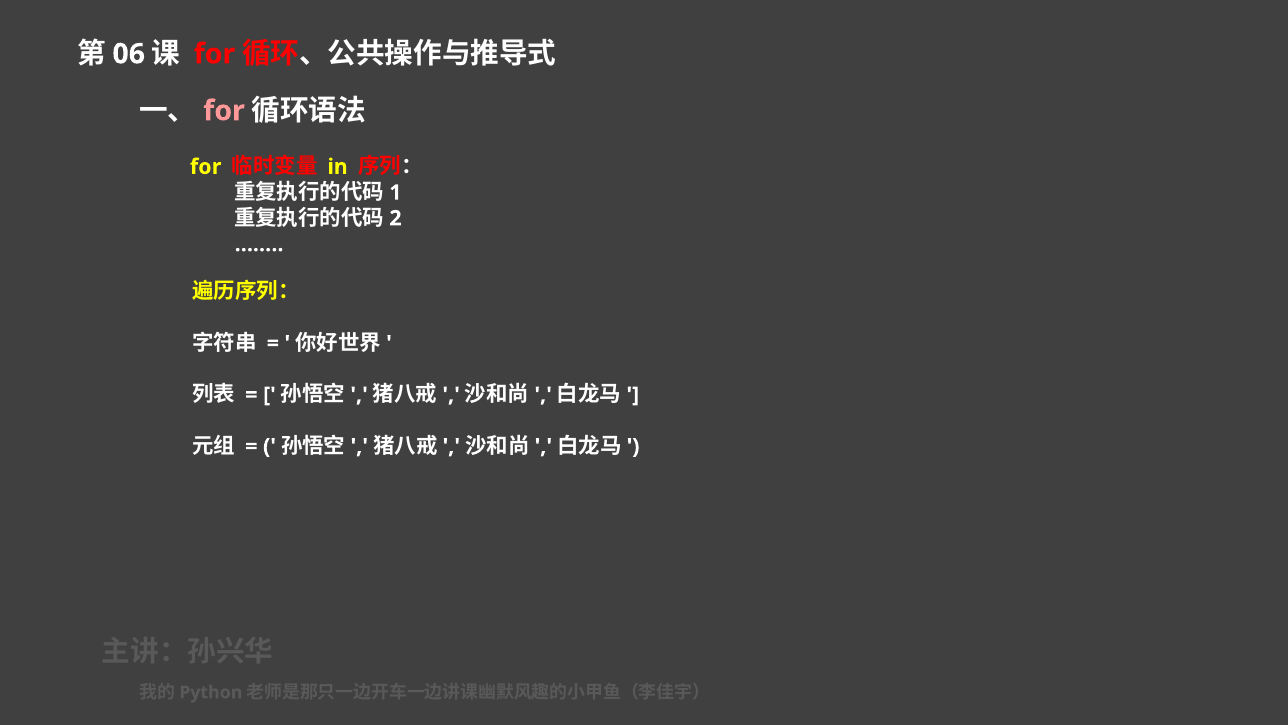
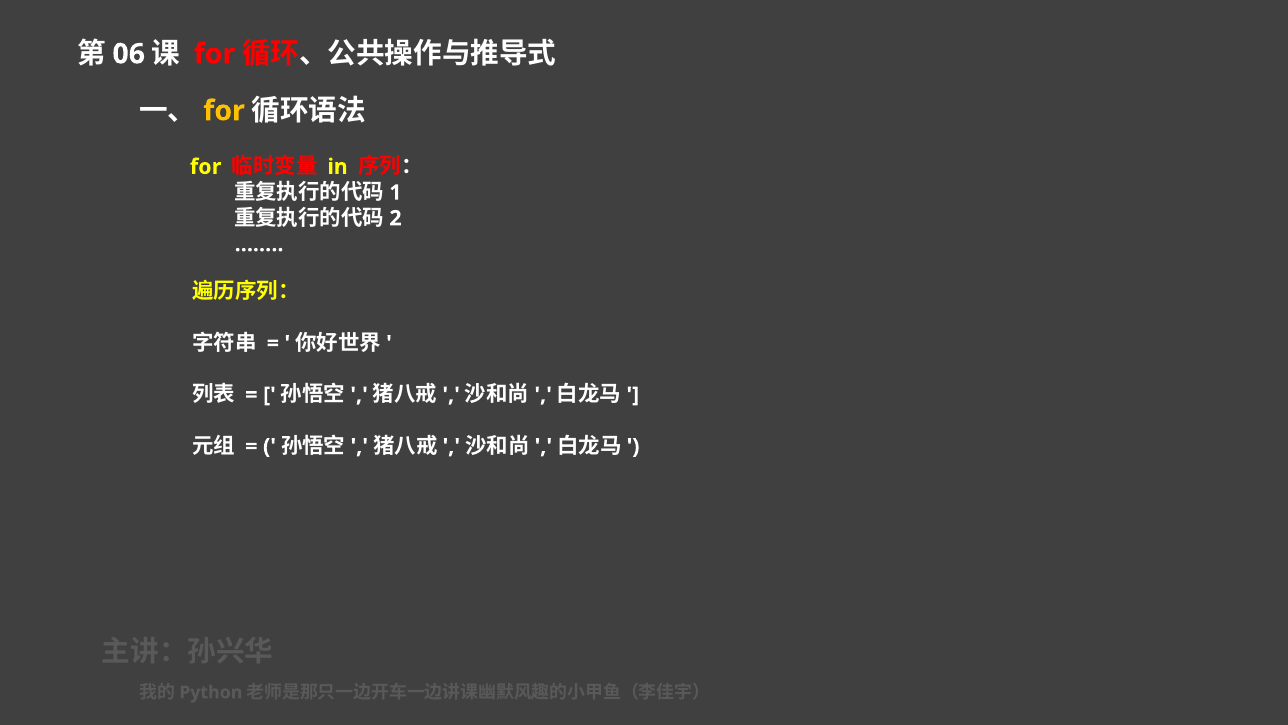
for colour: pink -> yellow (224, 111)
